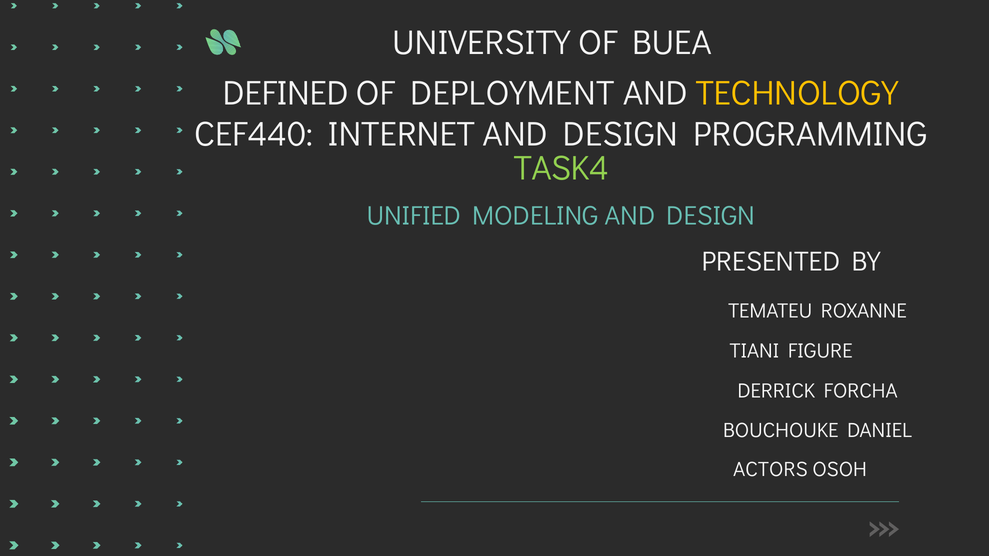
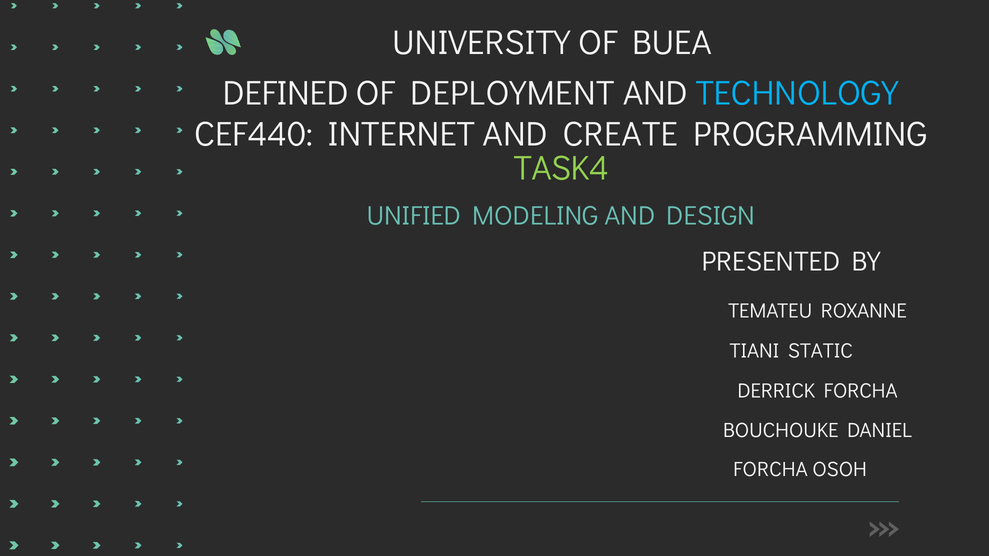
TECHNOLOGY colour: yellow -> light blue (797, 93)
INTERNET AND DESIGN: DESIGN -> CREATE (620, 134)
FIGURE: FIGURE -> STATIC (820, 351)
ACTORS: ACTORS -> FORCHA (770, 470)
